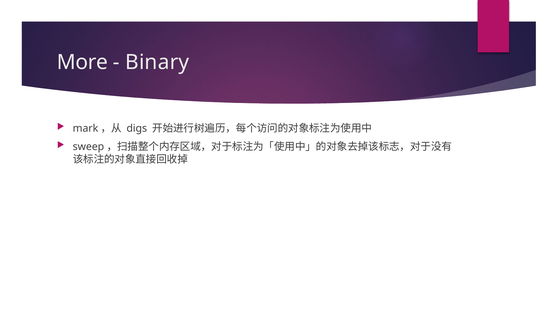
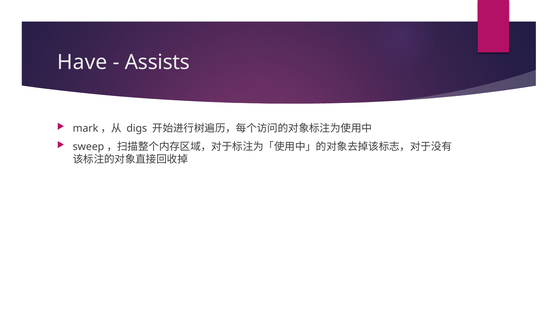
More: More -> Have (82, 62)
Binary: Binary -> Assists (157, 62)
